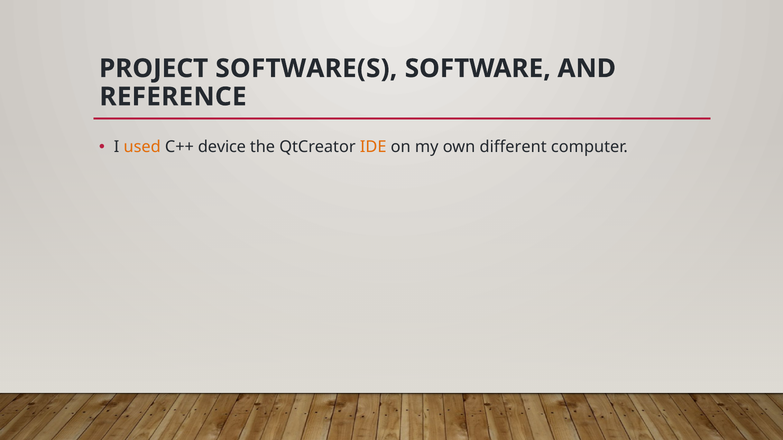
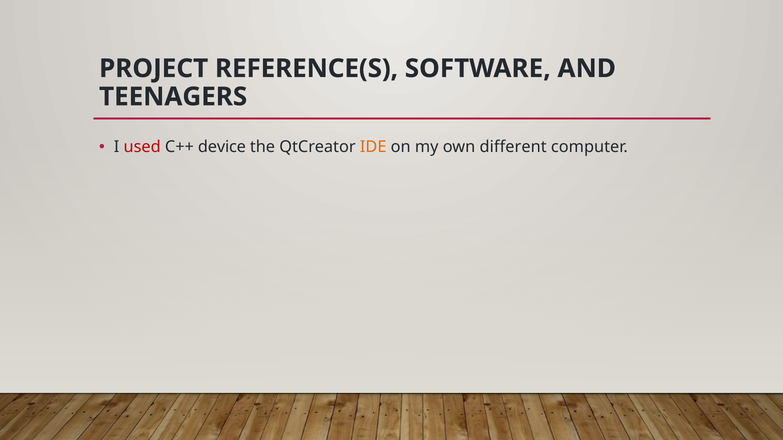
SOFTWARE(S: SOFTWARE(S -> REFERENCE(S (306, 69)
REFERENCE: REFERENCE -> TEENAGERS (173, 97)
used colour: orange -> red (142, 147)
